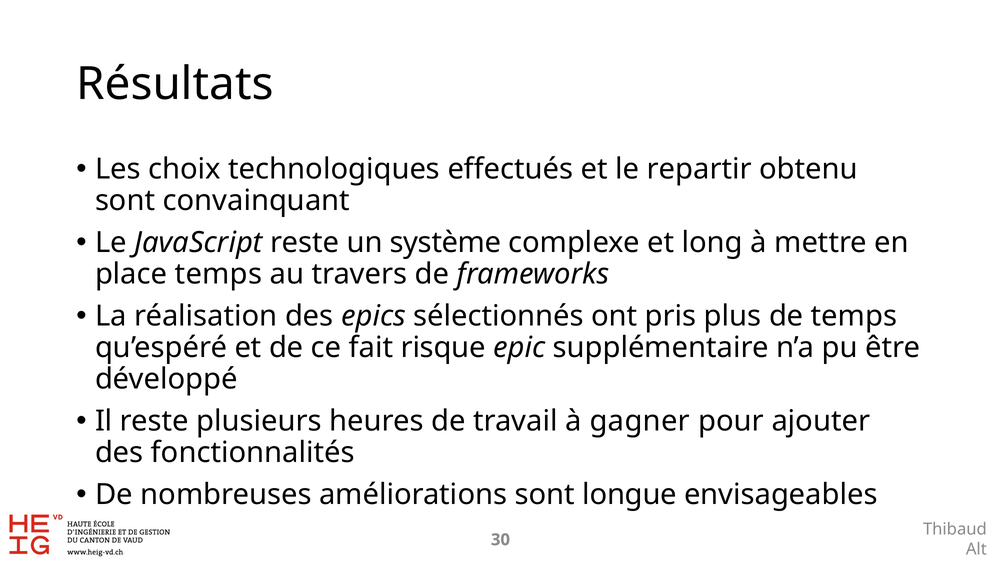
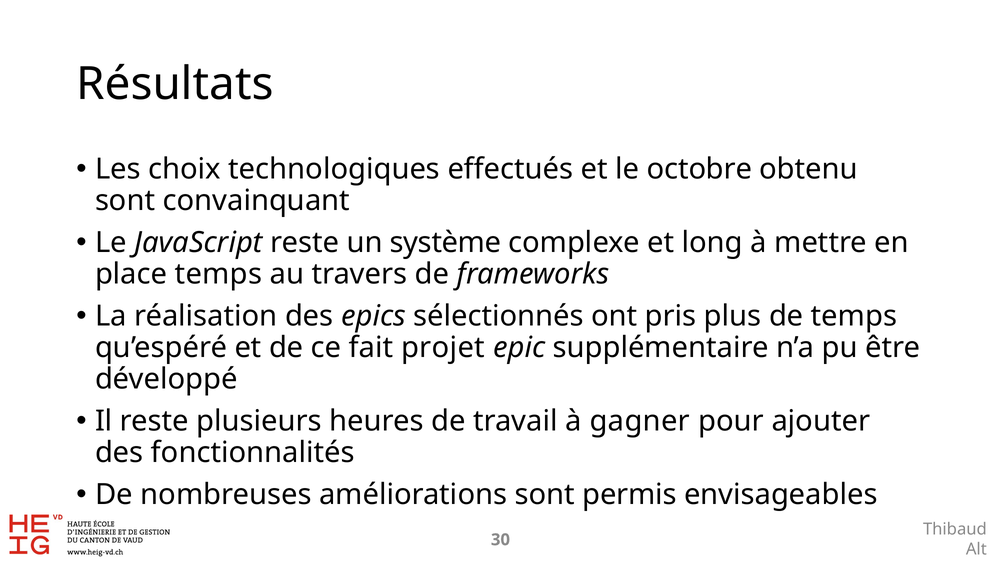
repartir: repartir -> octobre (699, 169)
risque: risque -> projet (443, 348)
longue: longue -> permis (630, 495)
